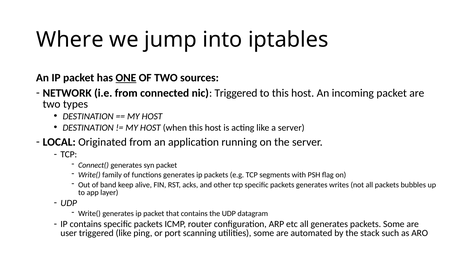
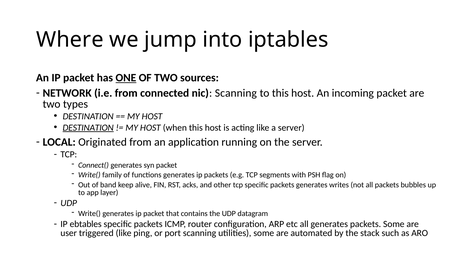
nic Triggered: Triggered -> Scanning (236, 93)
DESTINATION underline: none -> present (88, 128)
IP contains: contains -> ebtables (86, 224)
